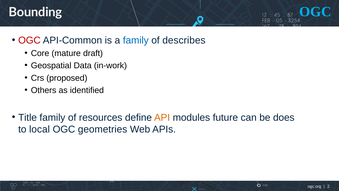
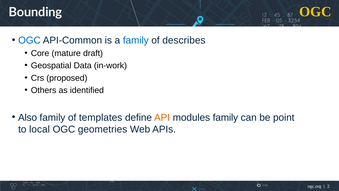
OGC colour: light blue -> yellow (315, 12)
OGC colour: red -> blue (29, 40)
Title: Title -> Also (28, 117)
resources: resources -> templates (101, 117)
modules future: future -> family (225, 117)
does: does -> point (284, 117)
